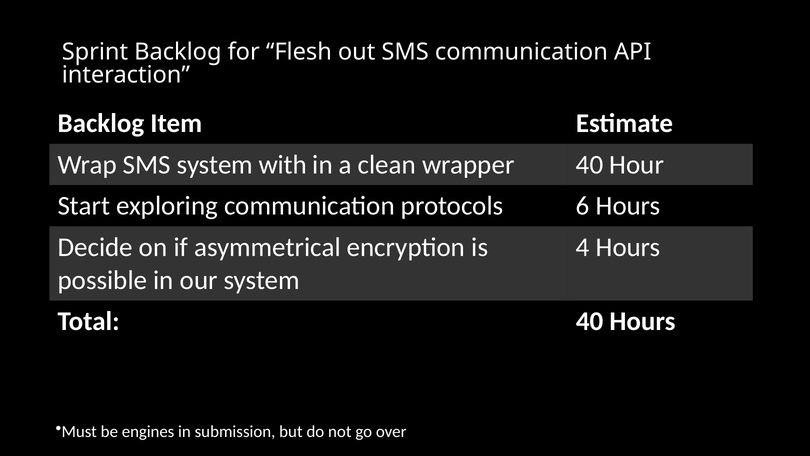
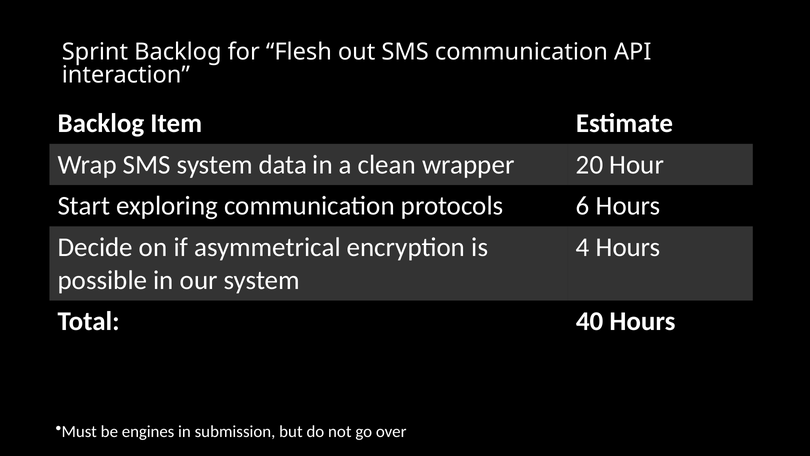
with: with -> data (283, 165)
wrapper 40: 40 -> 20 (590, 165)
